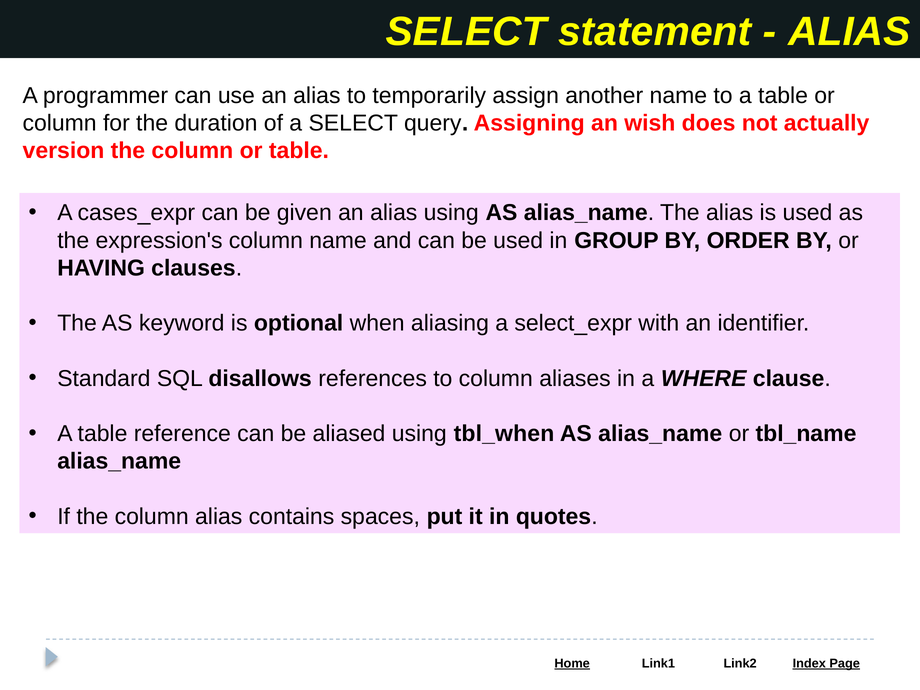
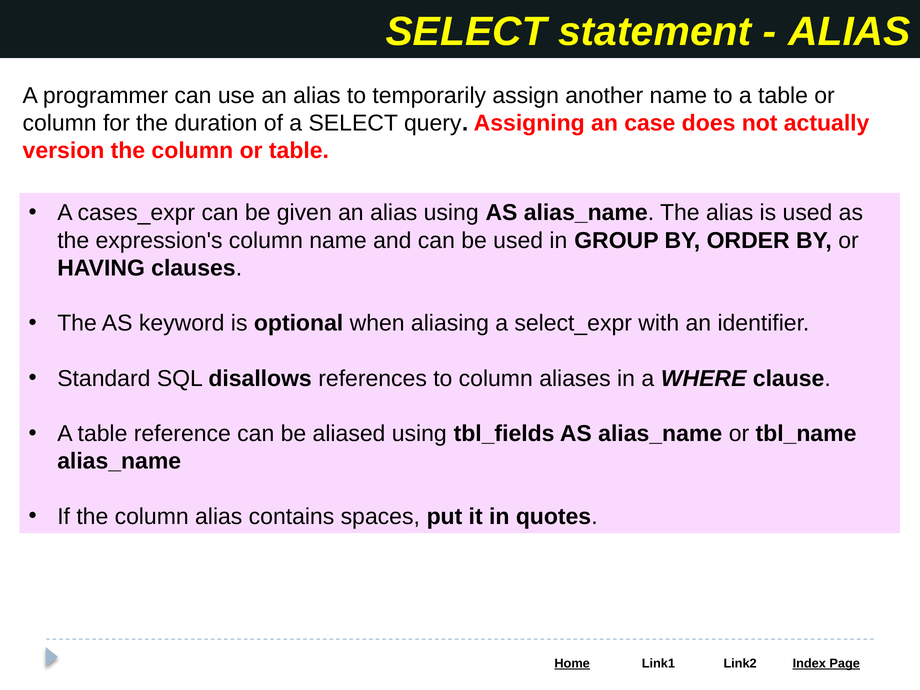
wish: wish -> case (650, 123)
tbl_when: tbl_when -> tbl_fields (504, 434)
